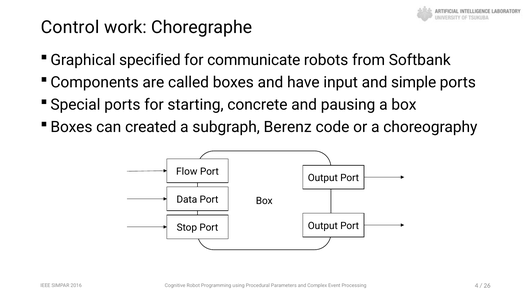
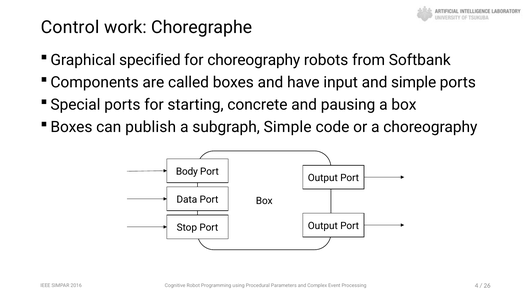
for communicate: communicate -> choreography (254, 60)
created: created -> publish (151, 127)
subgraph Berenz: Berenz -> Simple (288, 127)
Flow: Flow -> Body (187, 171)
